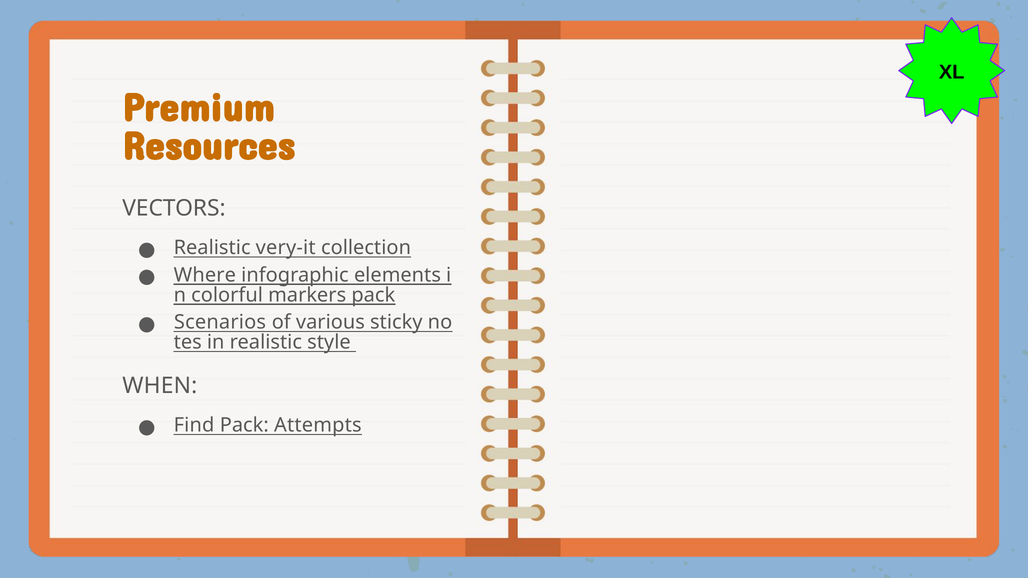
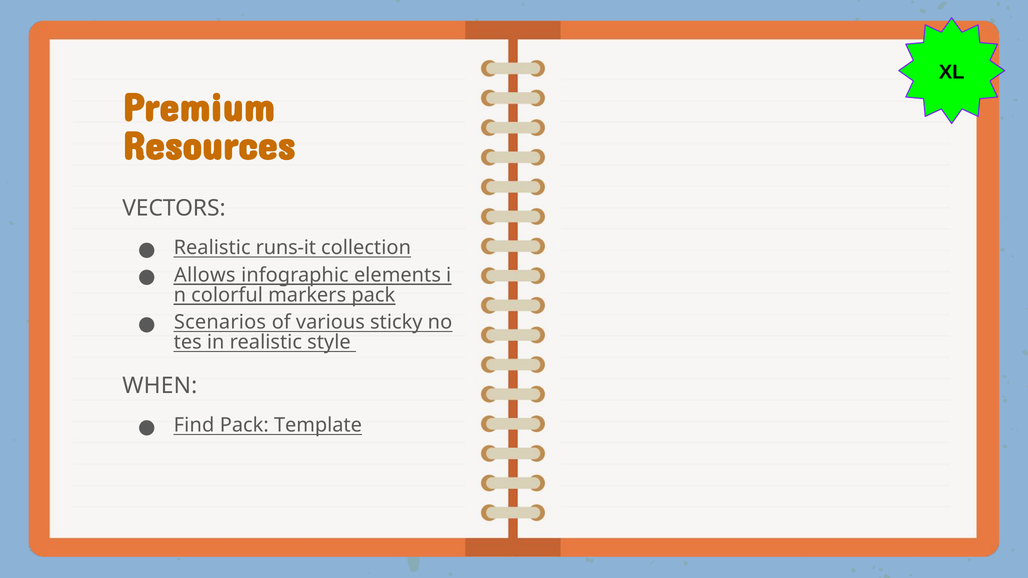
very-it: very-it -> runs-it (286, 248)
Where: Where -> Allows (205, 275)
Attempts: Attempts -> Template (318, 426)
